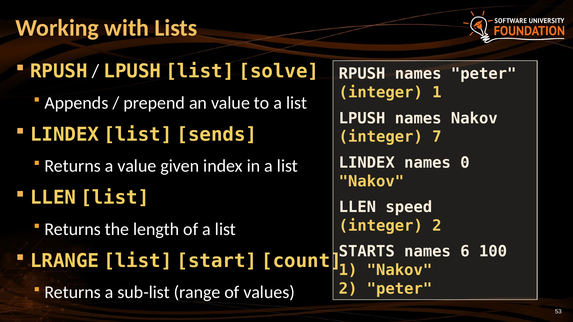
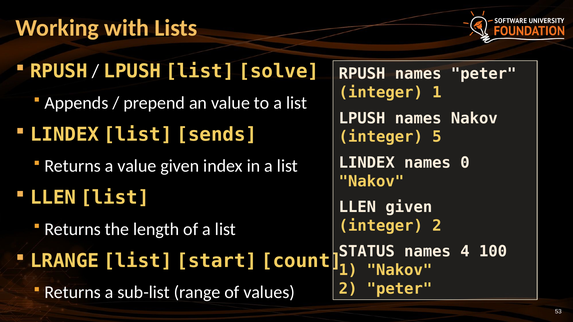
7: 7 -> 5 (437, 137)
LLEN speed: speed -> given (409, 207)
STARTS: STARTS -> STATUS (367, 252)
6: 6 -> 4 (465, 252)
